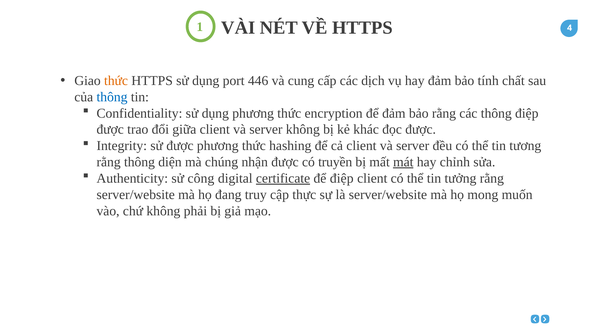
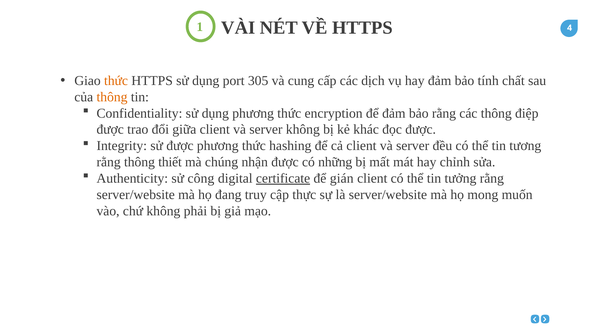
446: 446 -> 305 (258, 81)
thông colour: blue -> orange (112, 97)
diện: diện -> thiết (170, 162)
truyền: truyền -> những (335, 162)
mát underline: present -> none (403, 162)
để điệp: điệp -> gián (342, 178)
